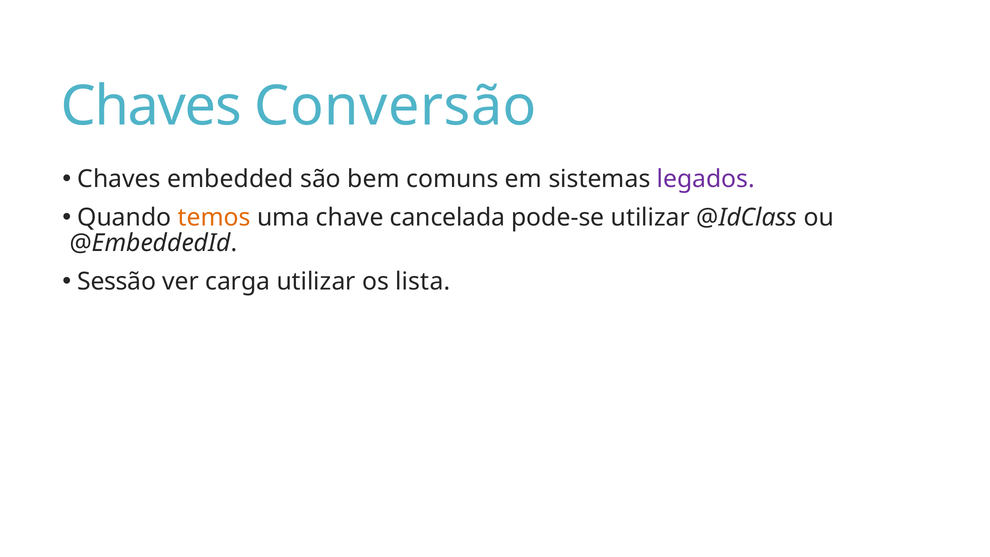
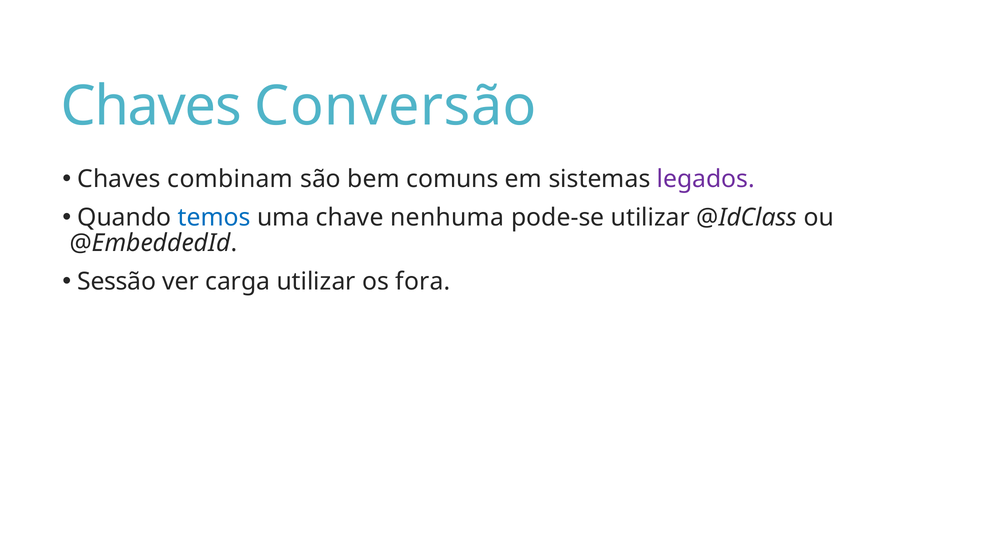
embedded: embedded -> combinam (230, 179)
temos colour: orange -> blue (214, 218)
cancelada: cancelada -> nenhuma (447, 218)
lista: lista -> fora (423, 282)
